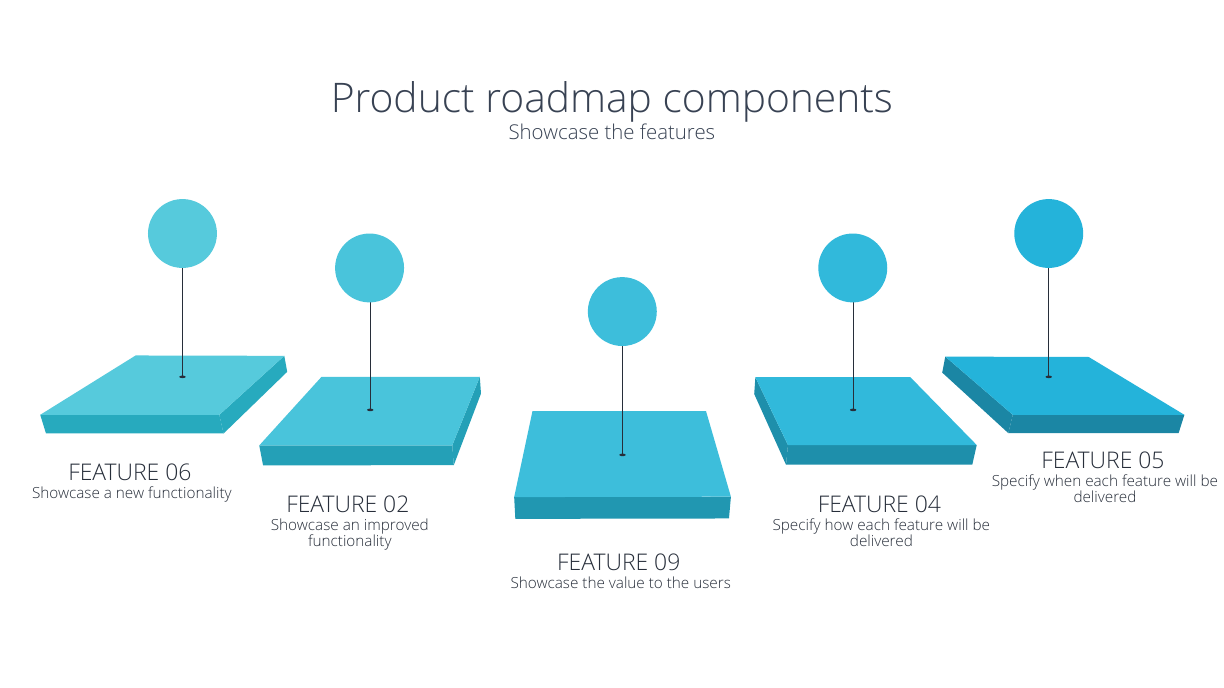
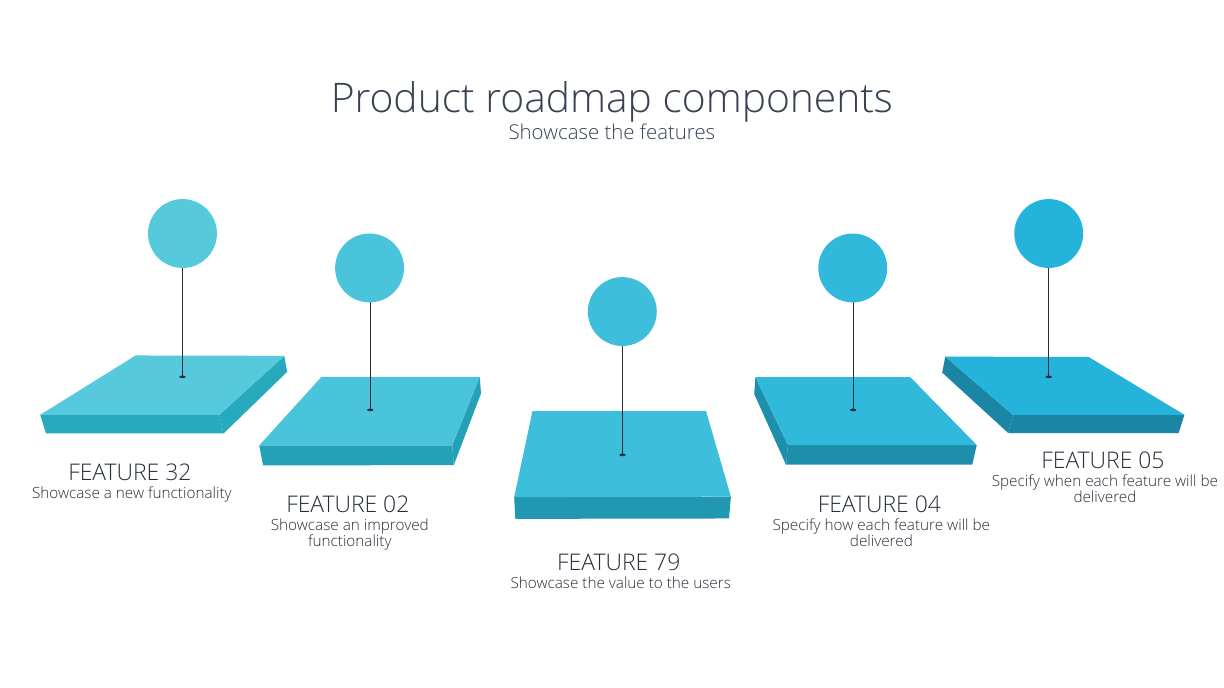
06: 06 -> 32 (178, 473)
09: 09 -> 79 (667, 563)
